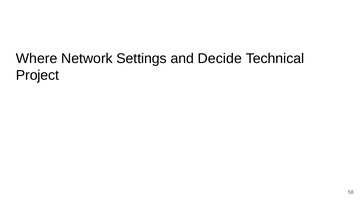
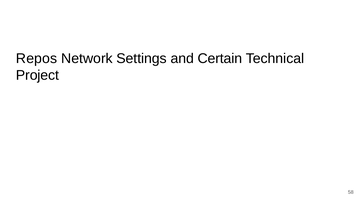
Where: Where -> Repos (37, 59)
Decide: Decide -> Certain (220, 59)
